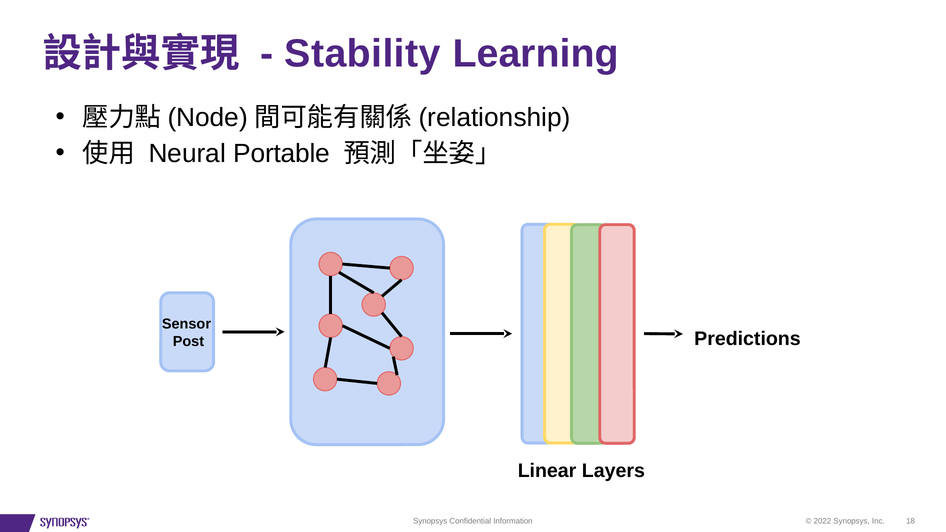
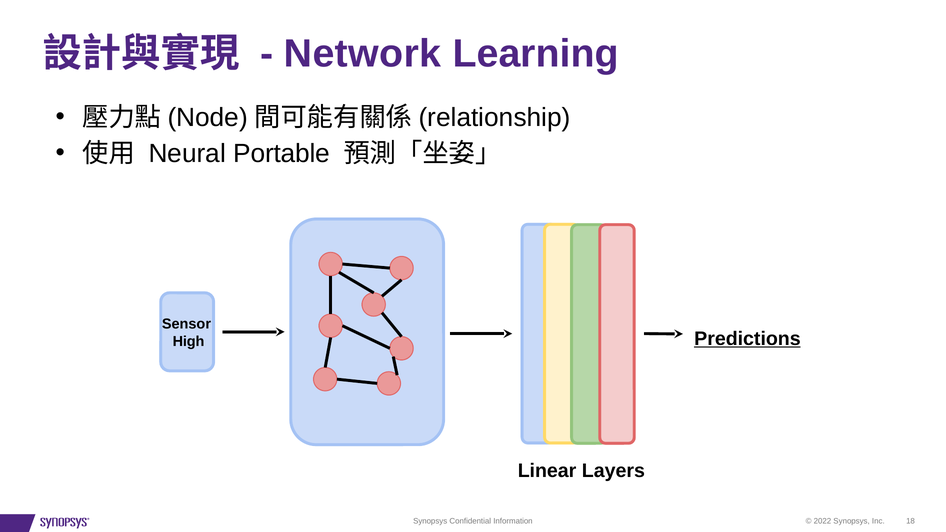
Stability: Stability -> Network (363, 54)
Predictions underline: none -> present (747, 339)
Post: Post -> High (189, 341)
